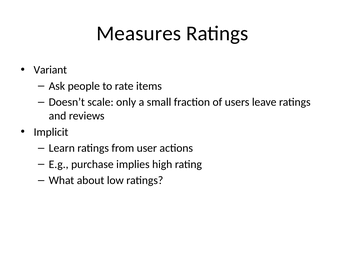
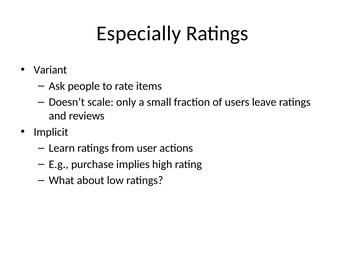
Measures: Measures -> Especially (139, 33)
